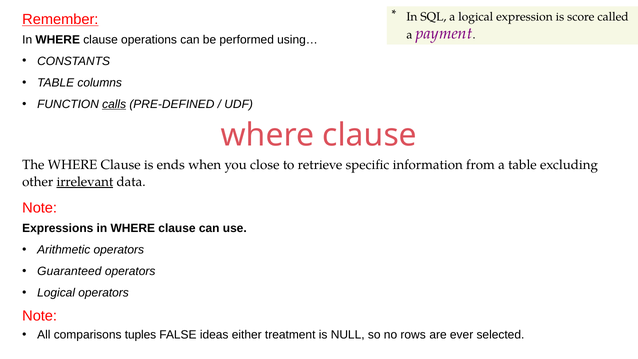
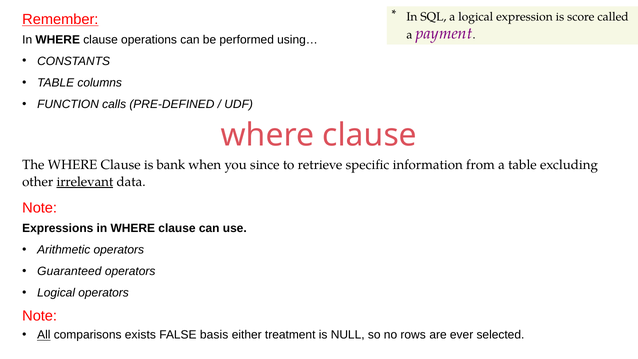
calls underline: present -> none (114, 104)
ends: ends -> bank (171, 165)
close: close -> since (265, 165)
All underline: none -> present (44, 335)
tuples: tuples -> exists (140, 335)
ideas: ideas -> basis (214, 335)
